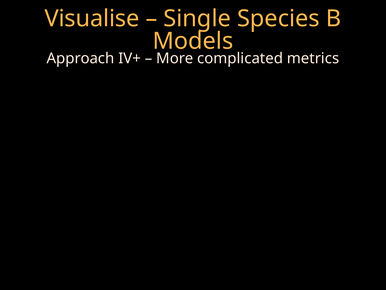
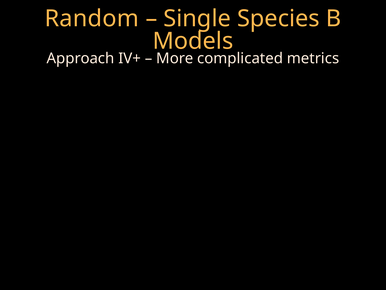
Visualise: Visualise -> Random (92, 18)
